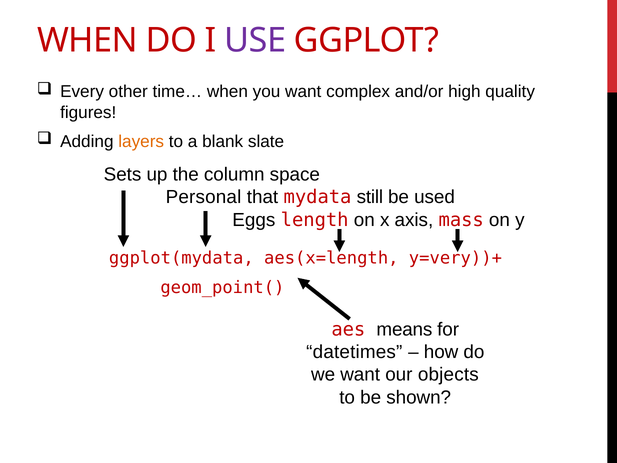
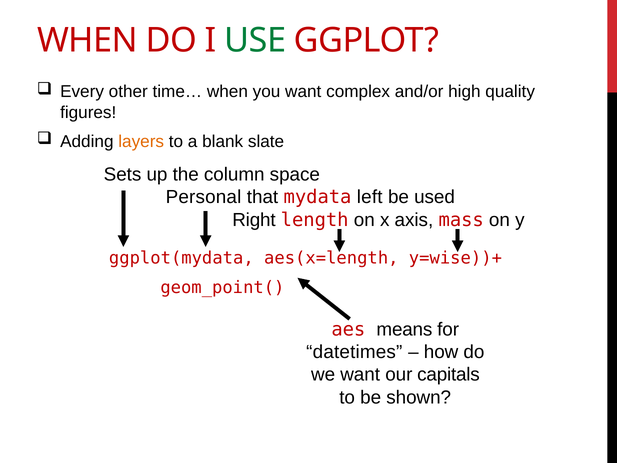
USE colour: purple -> green (255, 40)
still: still -> left (370, 197)
Eggs: Eggs -> Right (254, 220)
y=very))+: y=very))+ -> y=wise))+ (455, 258)
objects: objects -> capitals (449, 375)
